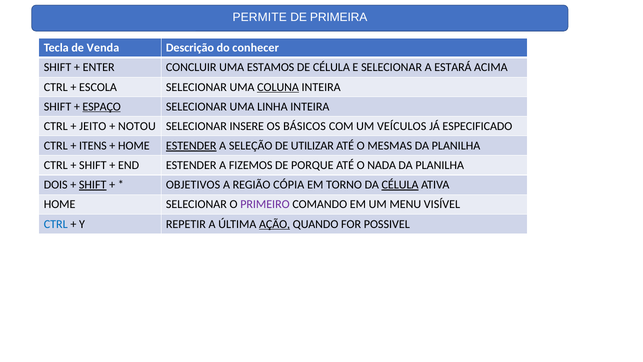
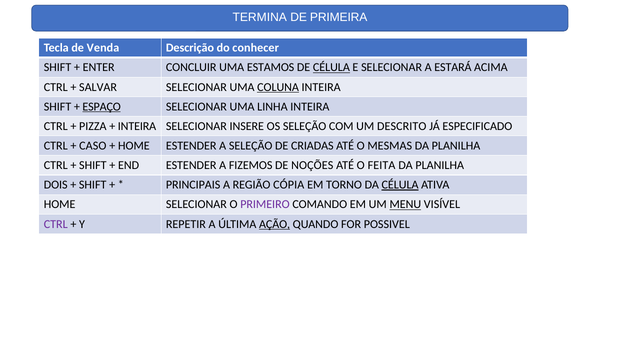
PERMITE: PERMITE -> TERMINA (260, 17)
CÉLULA underline: none -> present (331, 67)
ESCOLA: ESCOLA -> SALVAR (98, 87)
JEITO: JEITO -> PIZZA (93, 126)
NOTOU: NOTOU -> INTEIRA (137, 126)
OS BÁSICOS: BÁSICOS -> SELEÇÃO (305, 126)
VEÍCULOS: VEÍCULOS -> DESCRITO (402, 126)
ITENS: ITENS -> CASO (93, 146)
ESTENDER underline: present -> none (191, 146)
UTILIZAR: UTILIZAR -> CRIADAS (312, 146)
PORQUE: PORQUE -> NOÇÕES (312, 165)
NADA: NADA -> FEITA (382, 165)
SHIFT underline: present -> none (93, 185)
OBJETIVOS: OBJETIVOS -> PRINCIPAIS (193, 185)
MENU underline: none -> present (405, 204)
CTRL colour: blue -> purple (56, 224)
